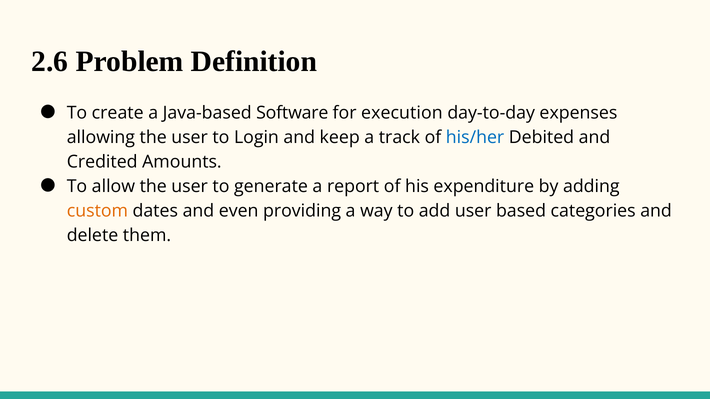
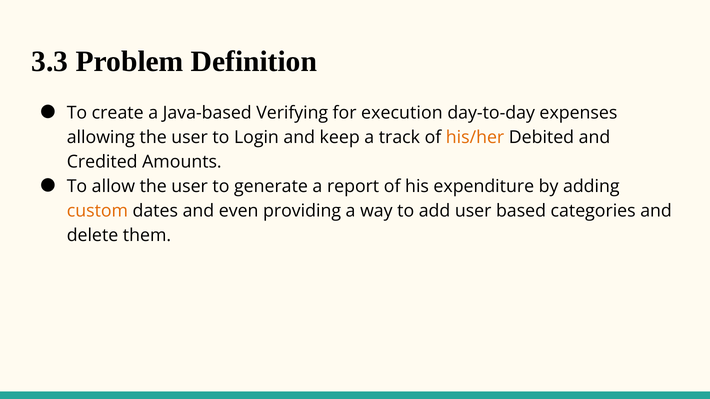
2.6: 2.6 -> 3.3 (50, 61)
Software: Software -> Verifying (292, 113)
his/her colour: blue -> orange (475, 138)
